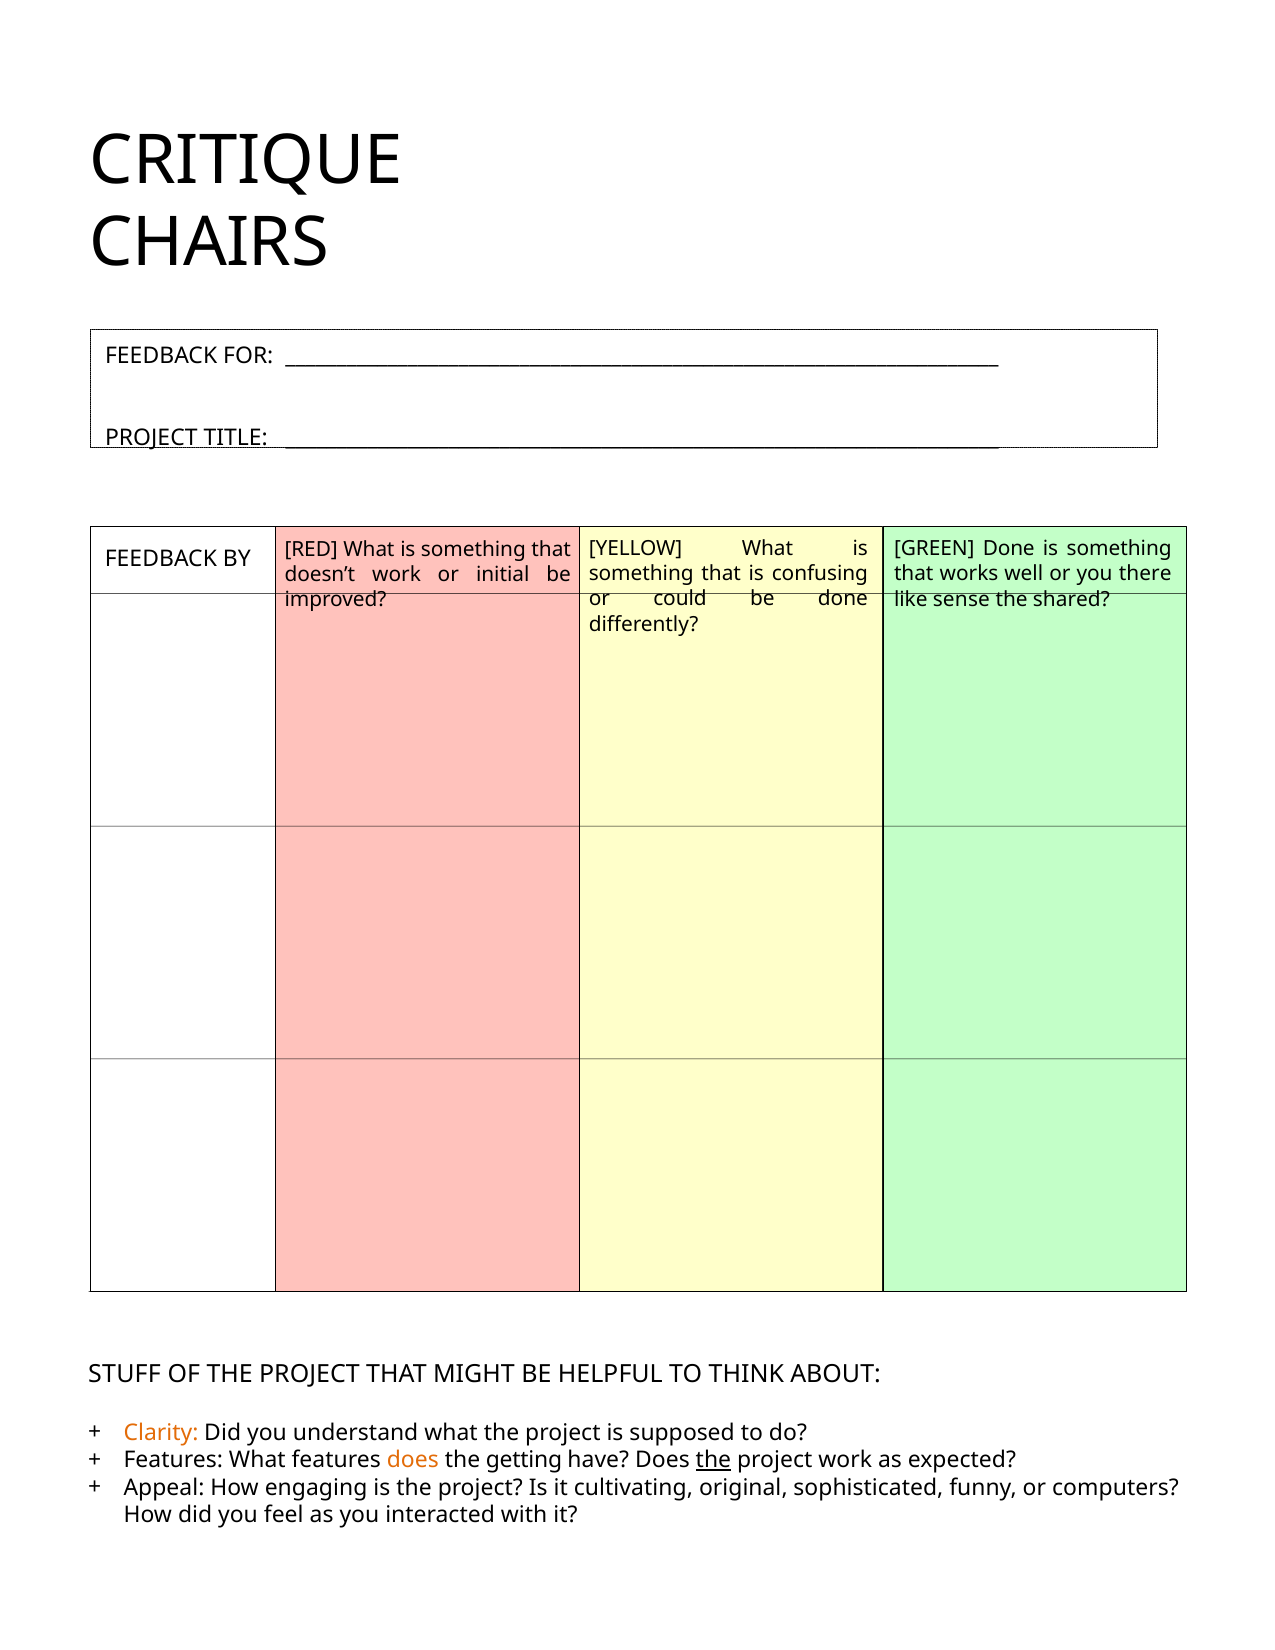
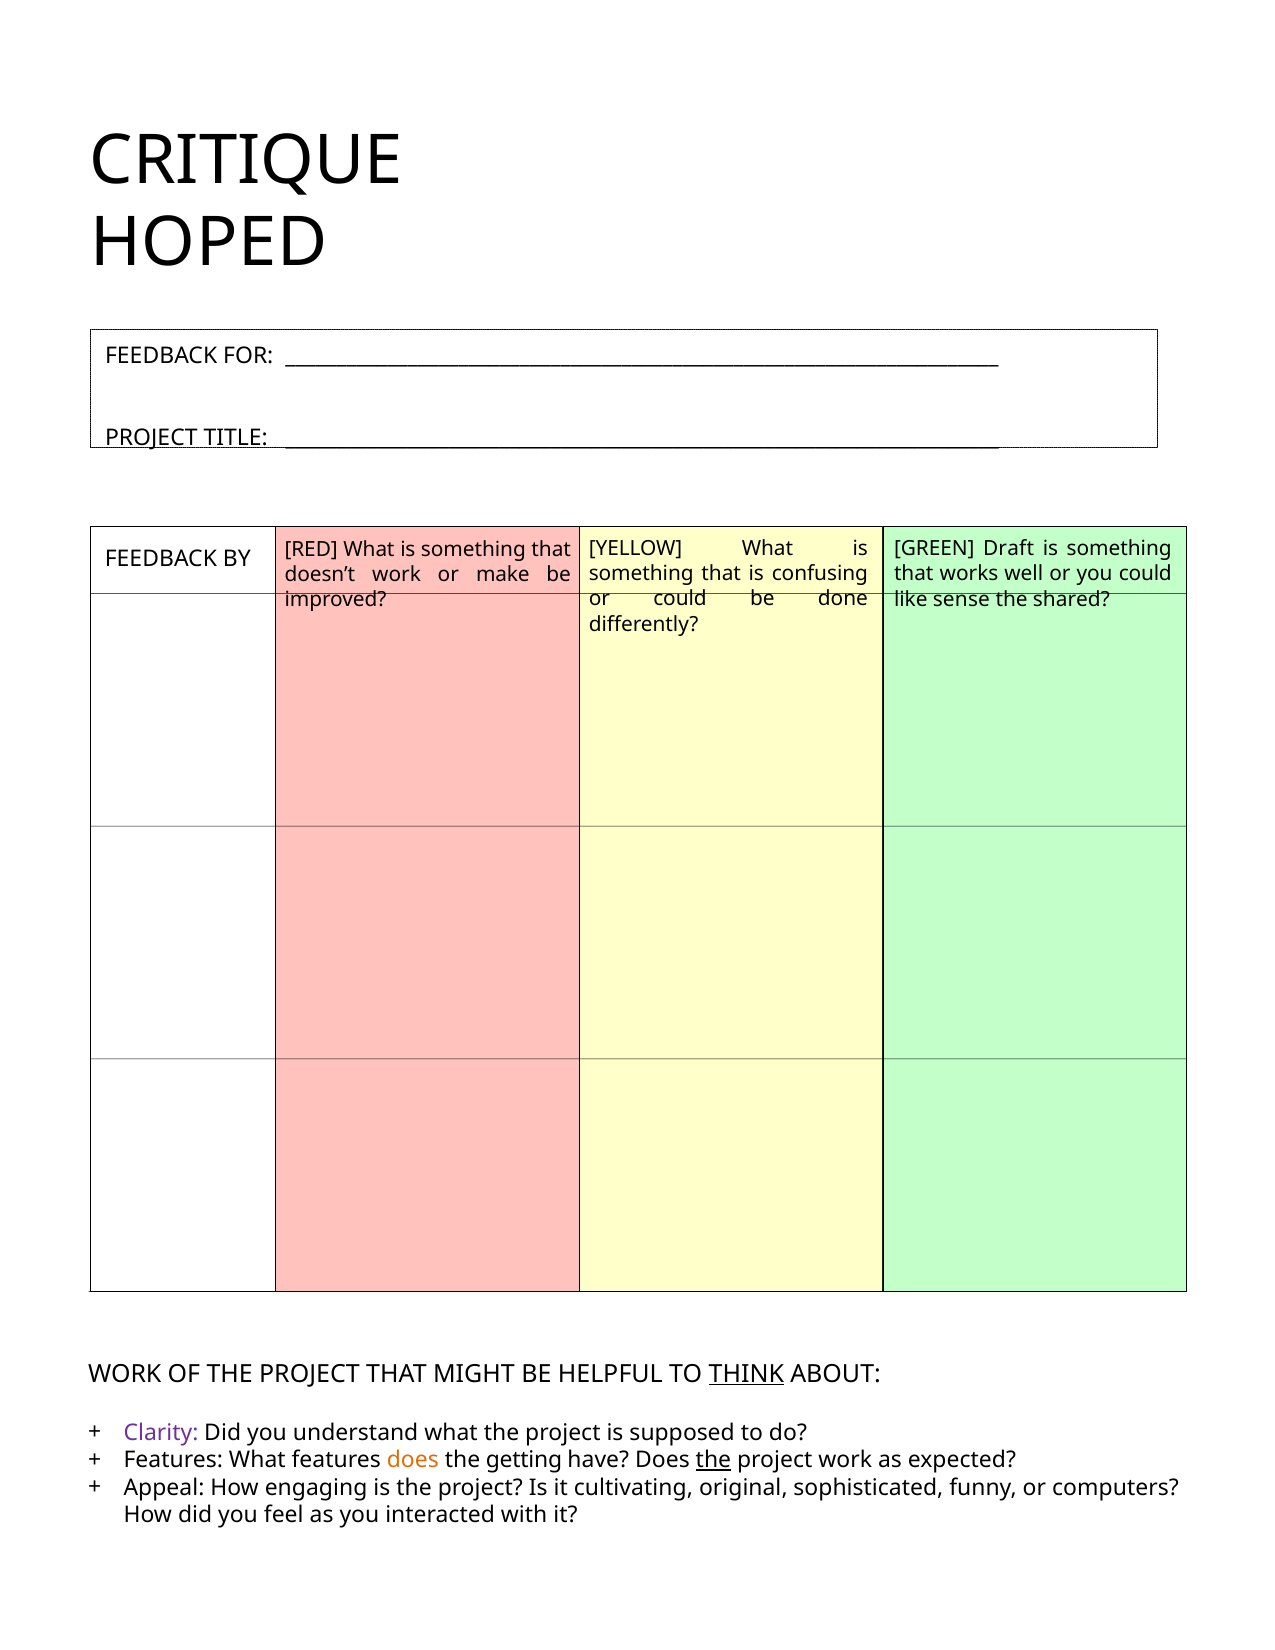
CHAIRS: CHAIRS -> HOPED (209, 243)
GREEN Done: Done -> Draft (1009, 549)
you there: there -> could (1145, 574)
initial: initial -> make (503, 575)
STUFF: STUFF -> WORK (125, 1374)
THINK underline: none -> present (746, 1374)
Clarity colour: orange -> purple (161, 1432)
